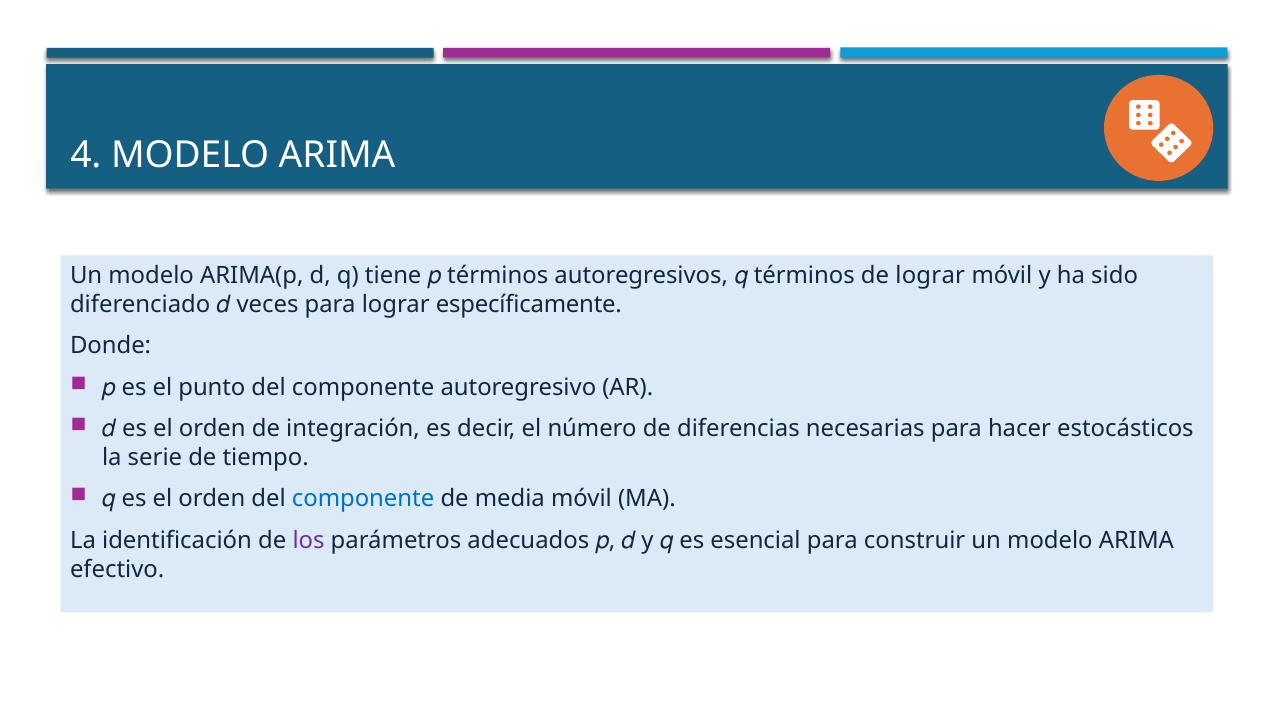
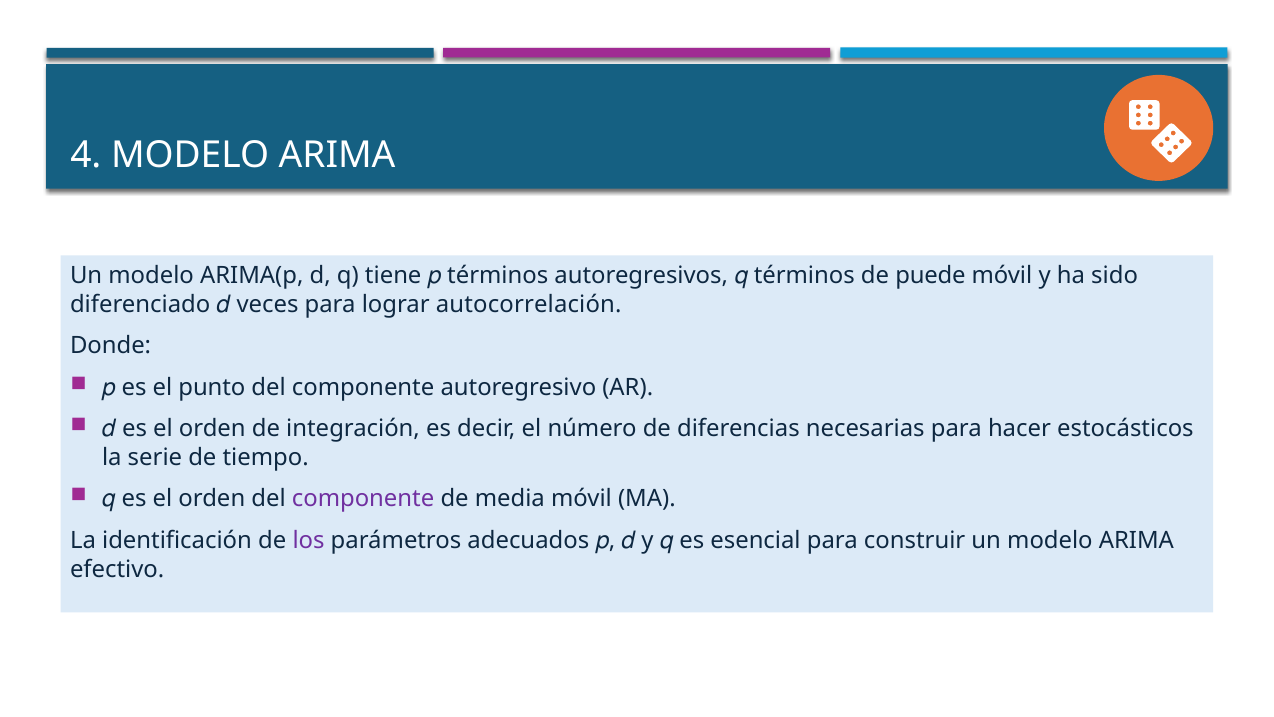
de lograr: lograr -> puede (930, 276)
específicamente: específicamente -> autocorrelación (529, 304)
componente colour: blue -> purple (363, 499)
